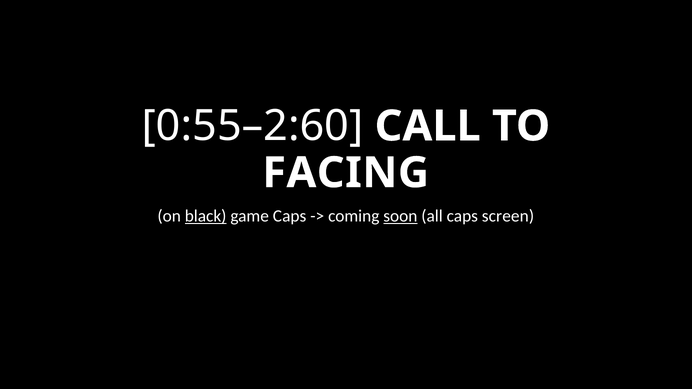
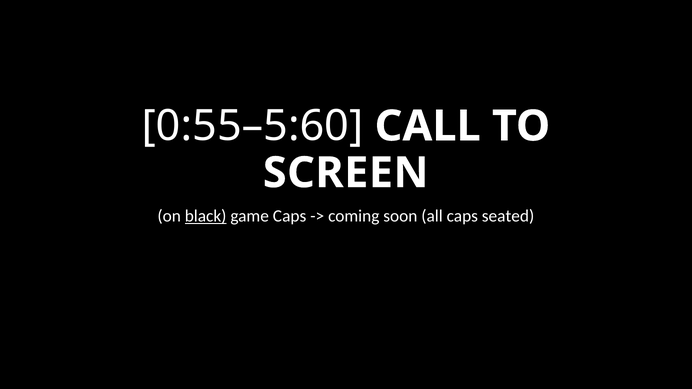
0:55–2:60: 0:55–2:60 -> 0:55–5:60 (253, 126)
FACING: FACING -> SCREEN (346, 173)
soon underline: present -> none (400, 216)
screen: screen -> seated (508, 216)
